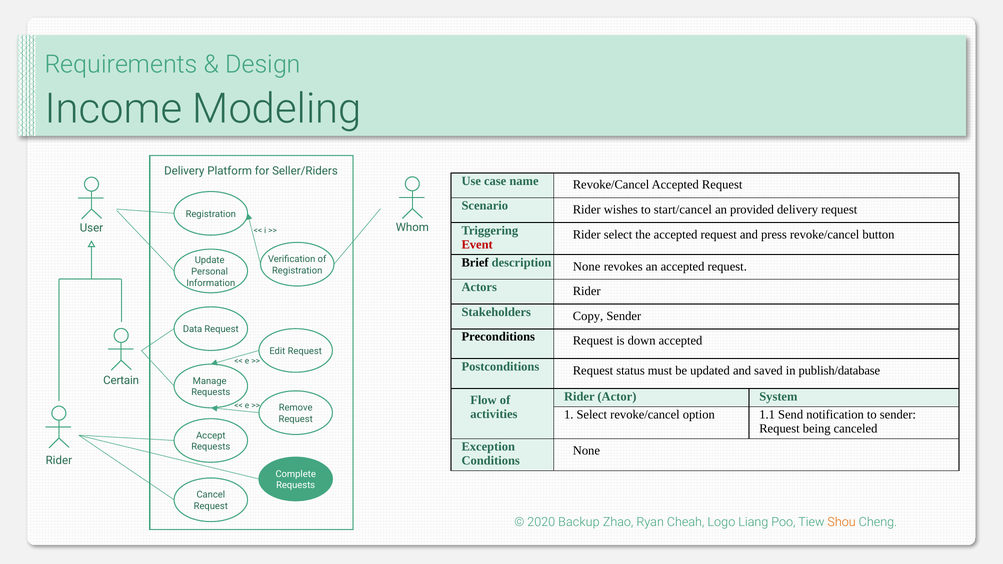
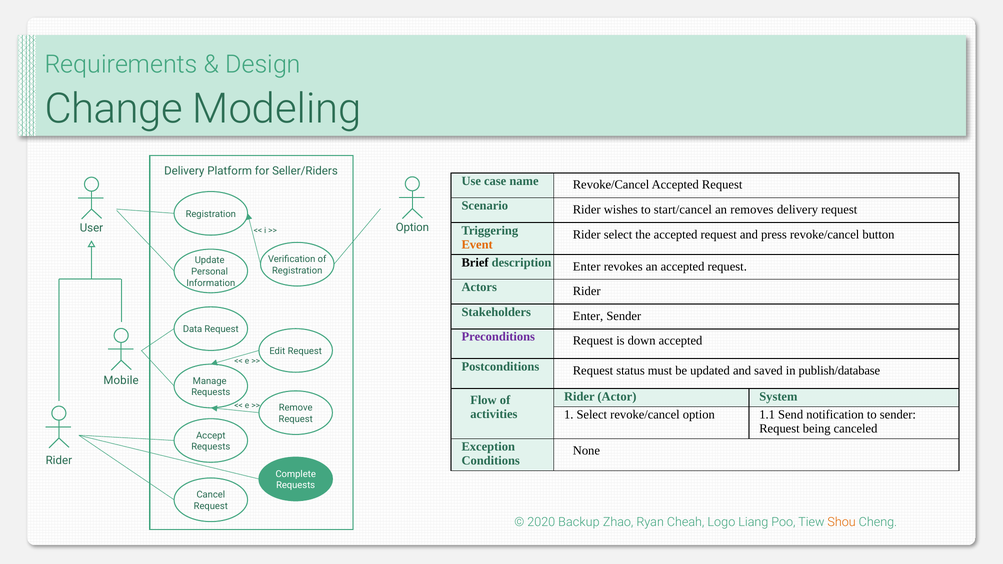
Income: Income -> Change (114, 109)
provided: provided -> removes (752, 210)
Whom: Whom -> Option (412, 228)
Event colour: red -> orange (477, 244)
description None: None -> Enter (587, 266)
Stakeholders Copy: Copy -> Enter (588, 316)
Preconditions colour: black -> purple (498, 337)
Certain: Certain -> Mobile (121, 381)
